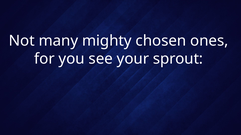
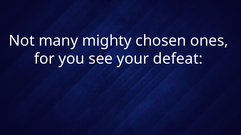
sprout: sprout -> defeat (178, 59)
